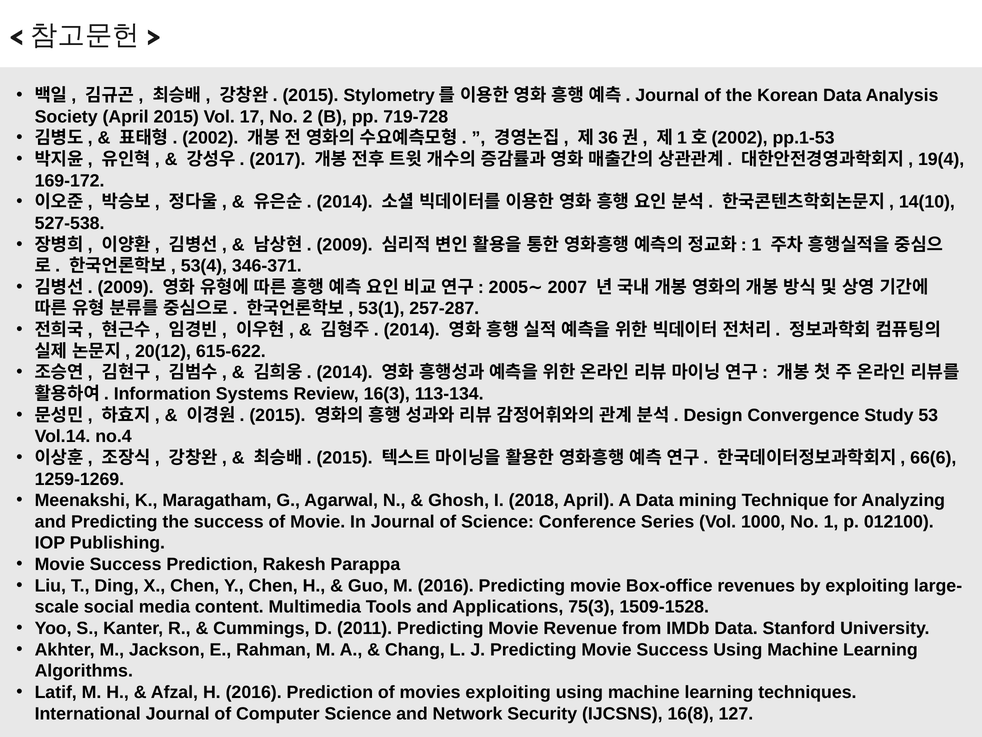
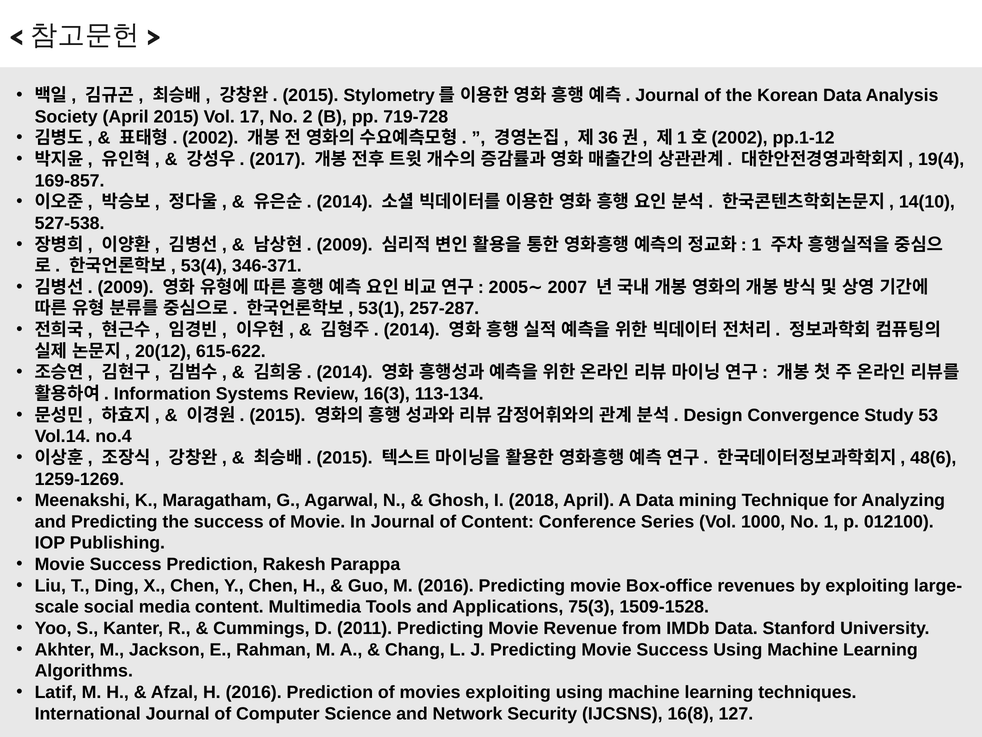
pp.1-53: pp.1-53 -> pp.1-12 (804, 138)
169-172: 169-172 -> 169-857 (70, 181)
66(6: 66(6 -> 48(6 (933, 458)
of Science: Science -> Content (498, 521)
